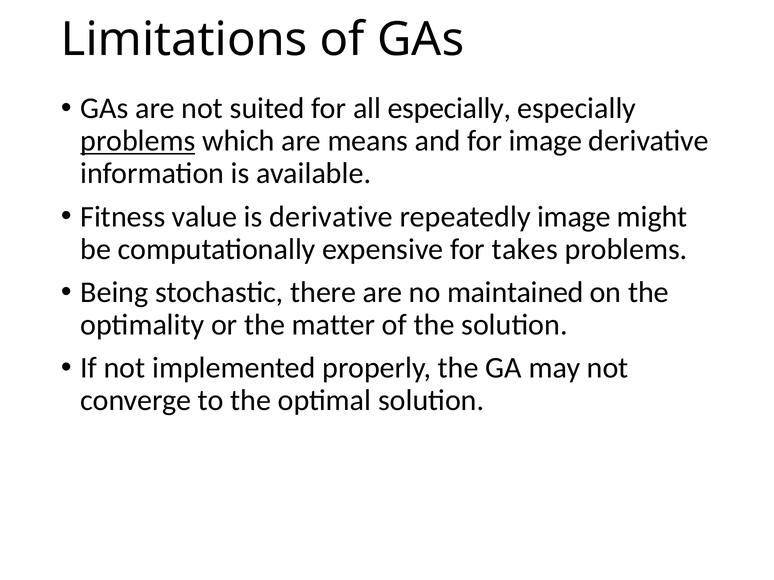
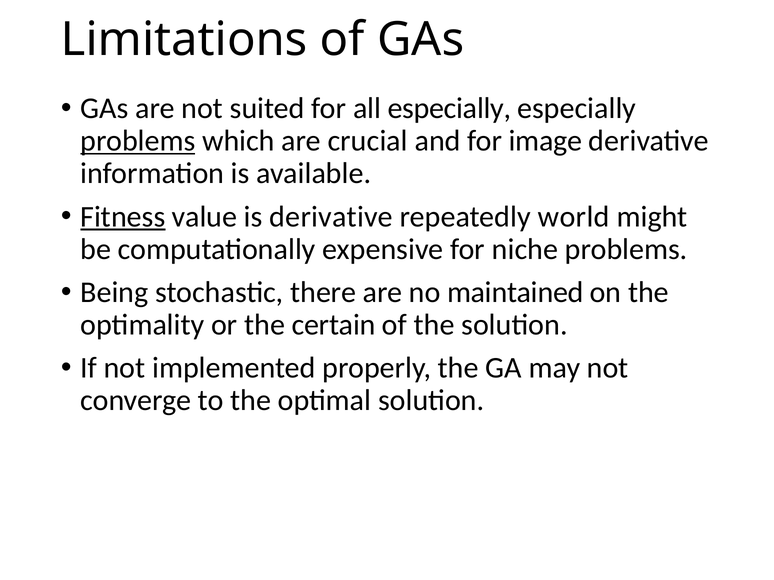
means: means -> crucial (368, 141)
Fitness underline: none -> present (123, 217)
repeatedly image: image -> world (574, 217)
takes: takes -> niche (525, 249)
matter: matter -> certain (334, 325)
